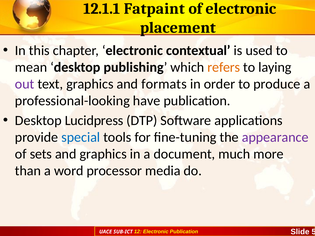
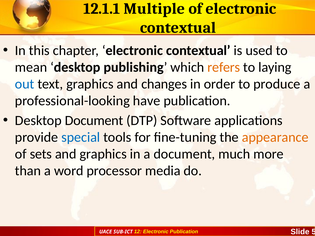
Fatpaint: Fatpaint -> Multiple (154, 9)
placement: placement -> contextual (178, 28)
out colour: purple -> blue (25, 84)
formats: formats -> changes (164, 84)
Desktop Lucidpress: Lucidpress -> Document (94, 121)
appearance colour: purple -> orange (275, 137)
